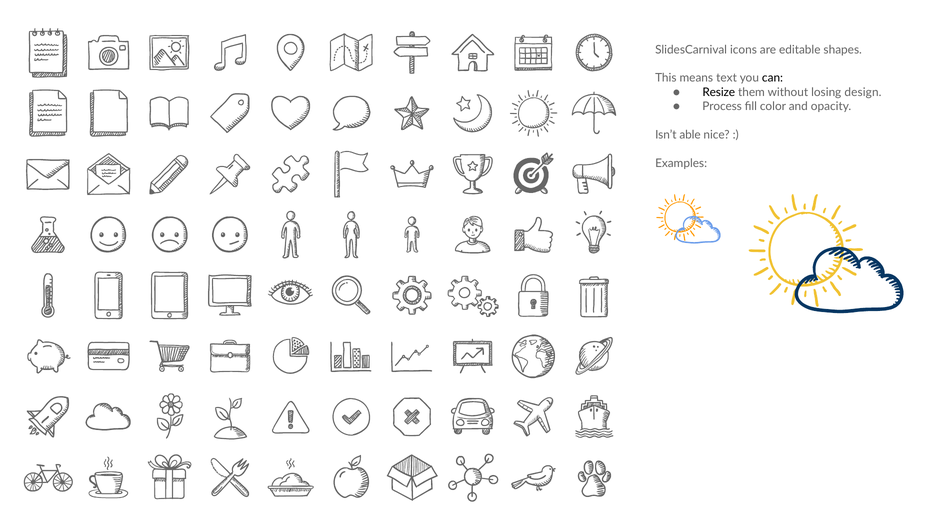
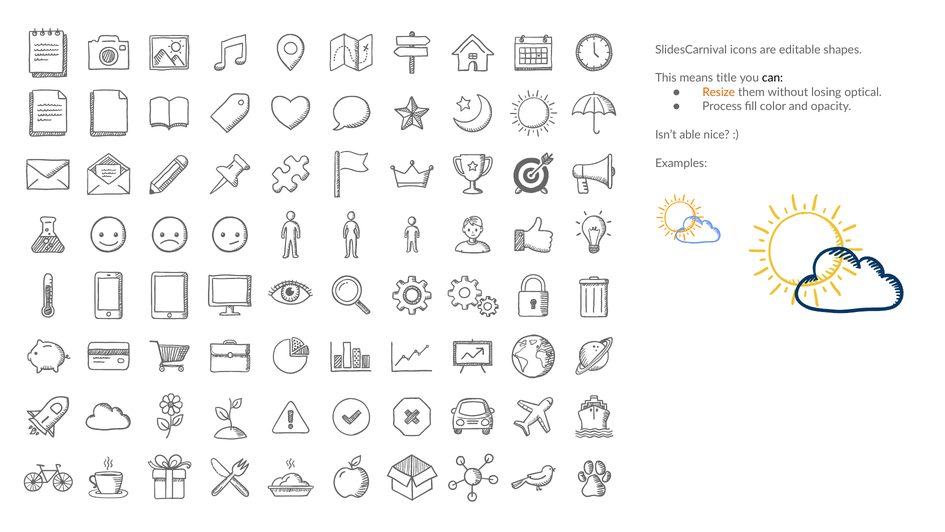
text: text -> title (727, 78)
Resize colour: black -> orange (719, 92)
design: design -> optical (863, 92)
